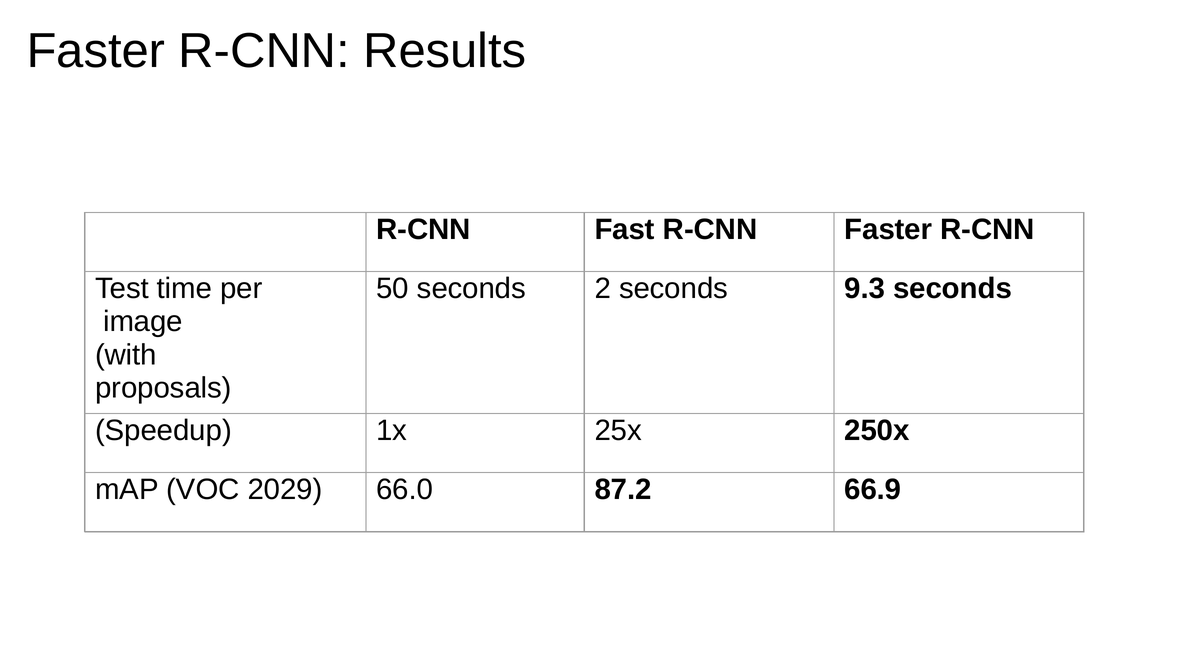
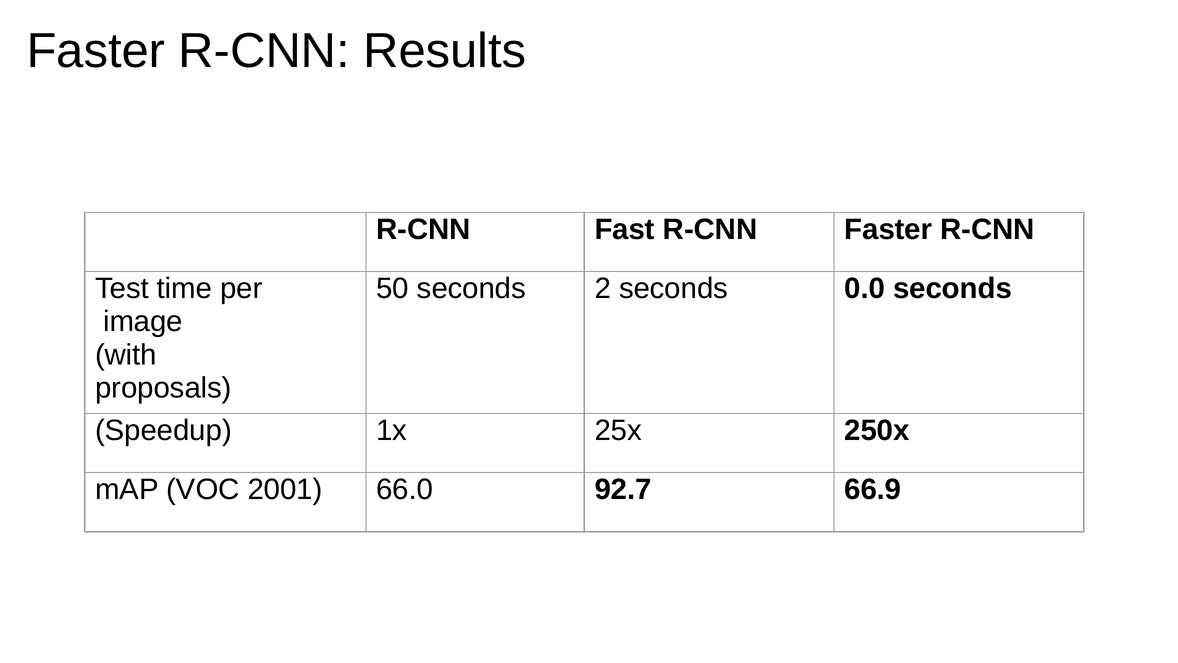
9.3: 9.3 -> 0.0 (865, 289)
2029: 2029 -> 2001 (285, 489)
87.2: 87.2 -> 92.7 (623, 489)
